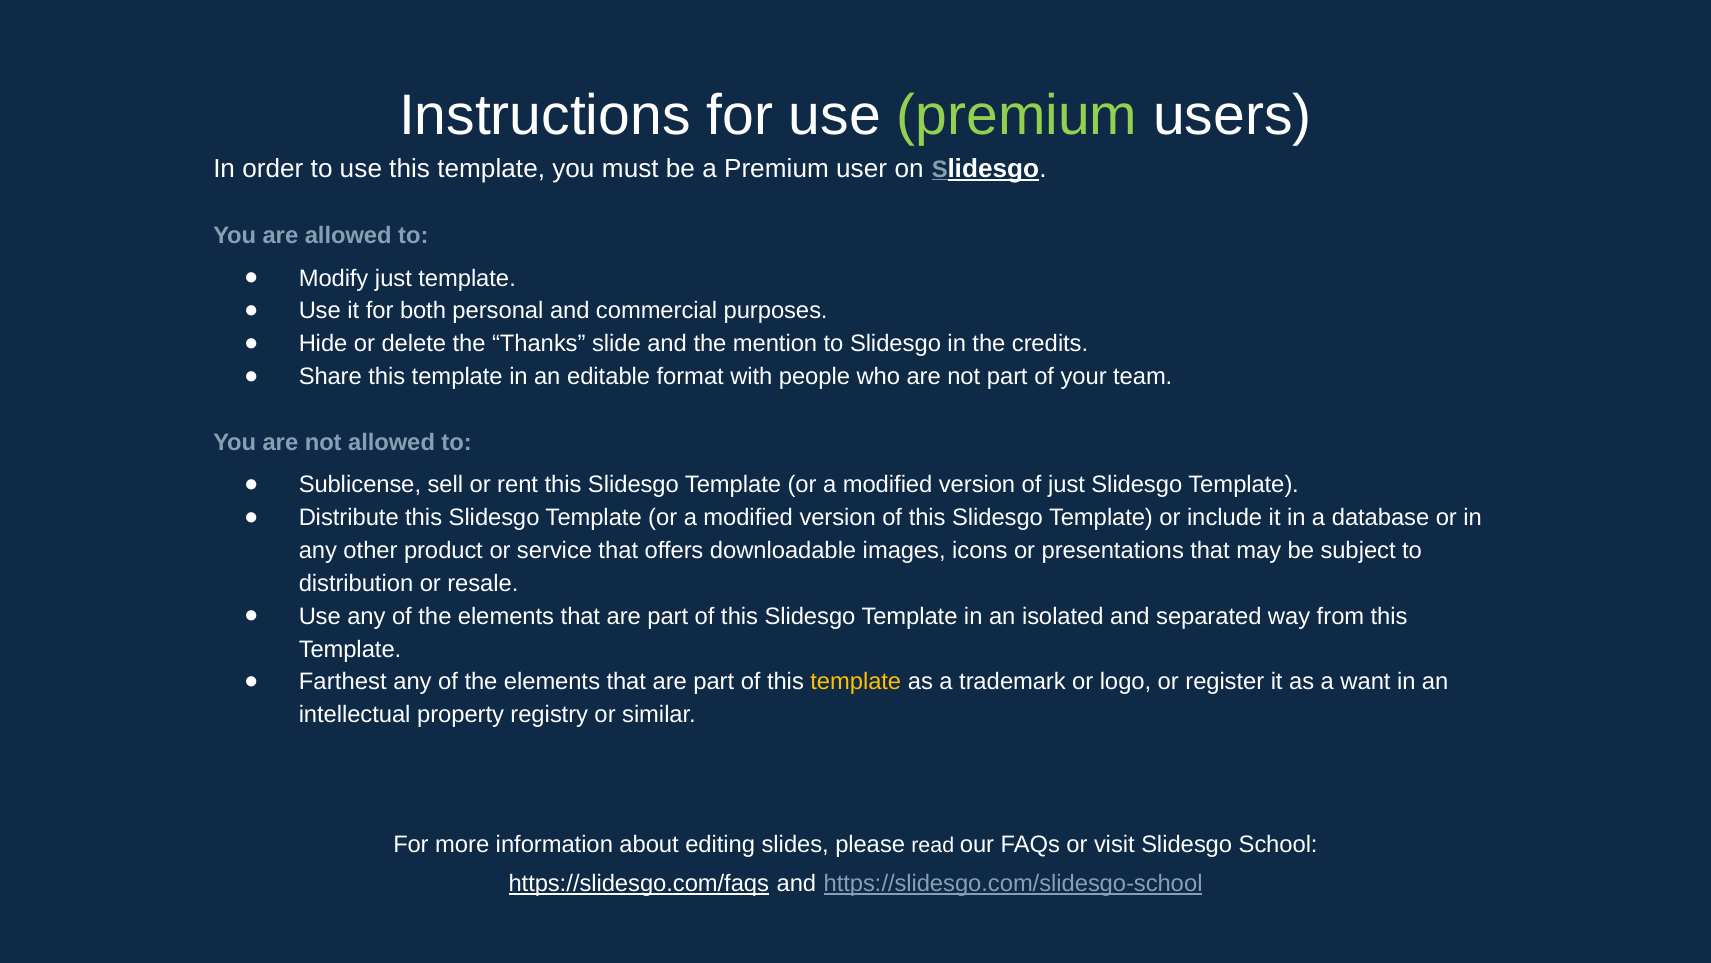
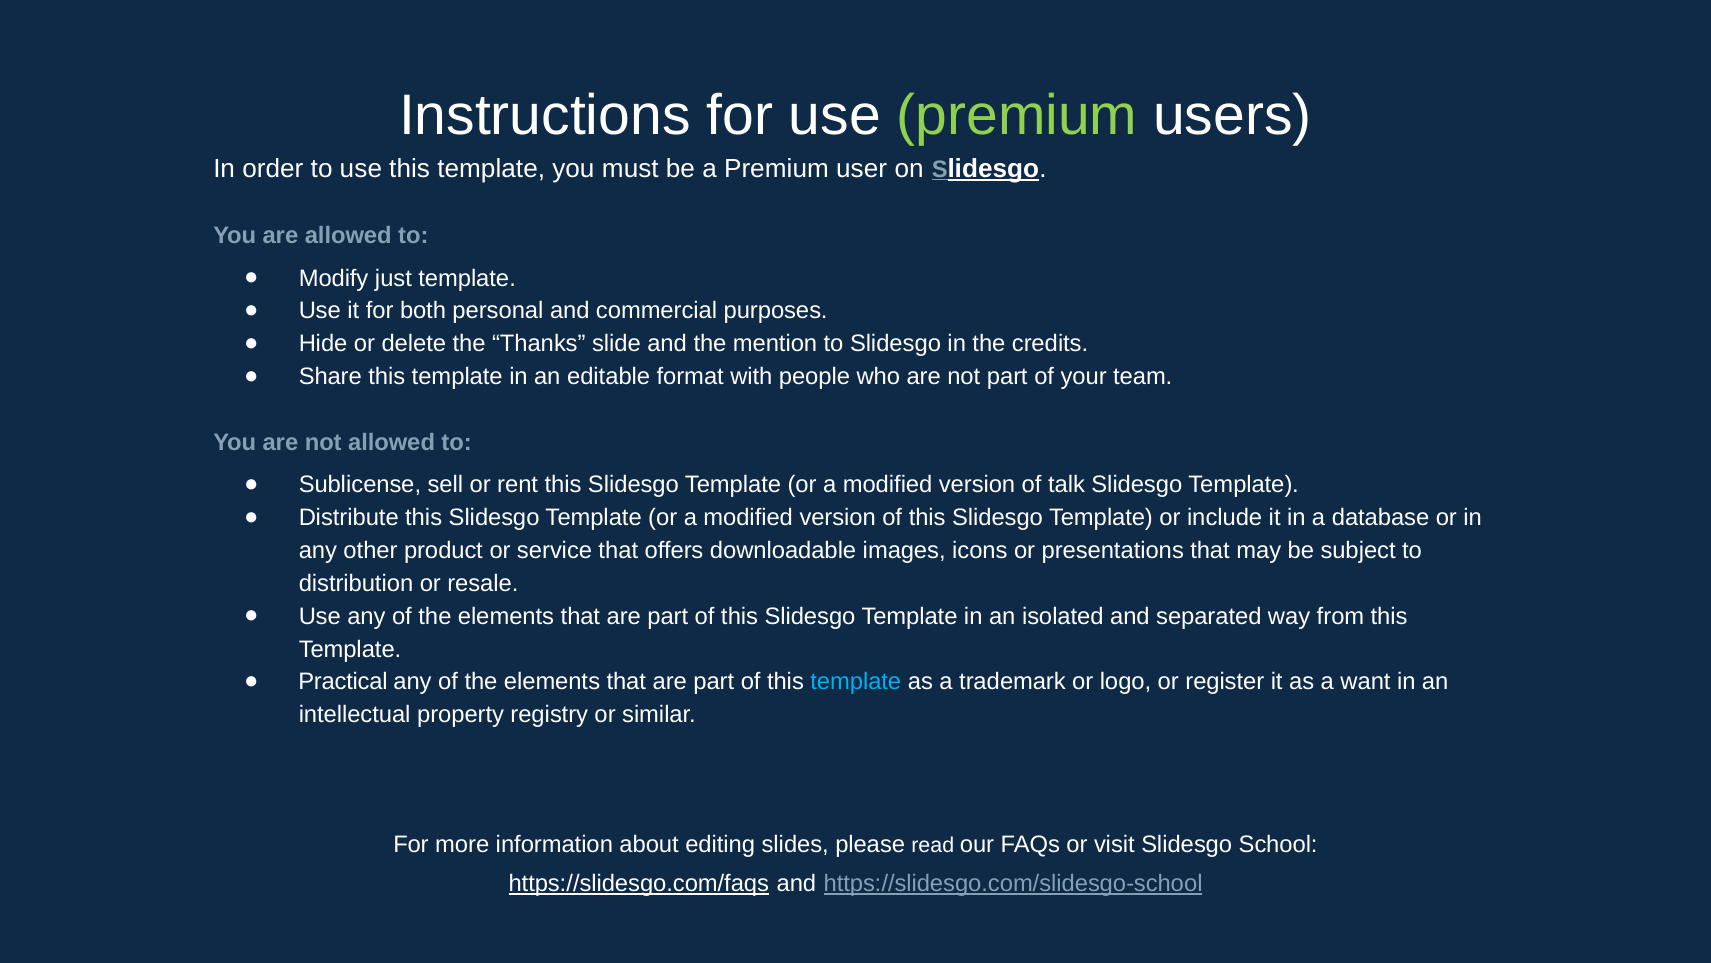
of just: just -> talk (1067, 485)
Farthest: Farthest -> Practical (343, 682)
template colour: yellow -> light blue (856, 682)
